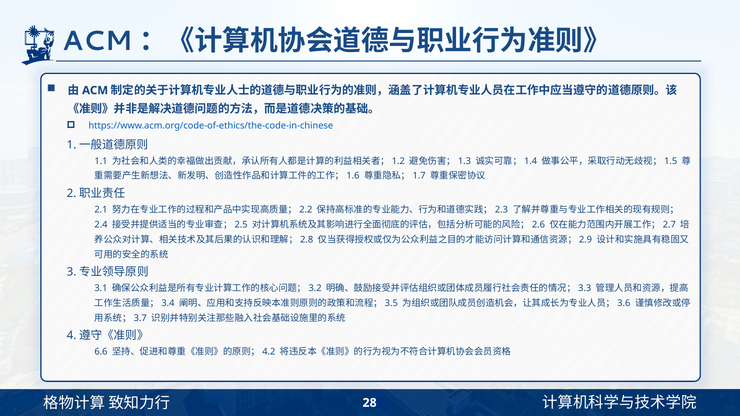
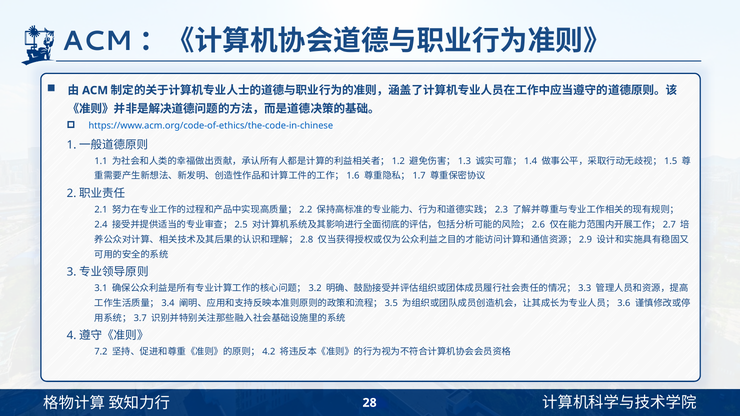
6.6: 6.6 -> 7.2 (101, 352)
